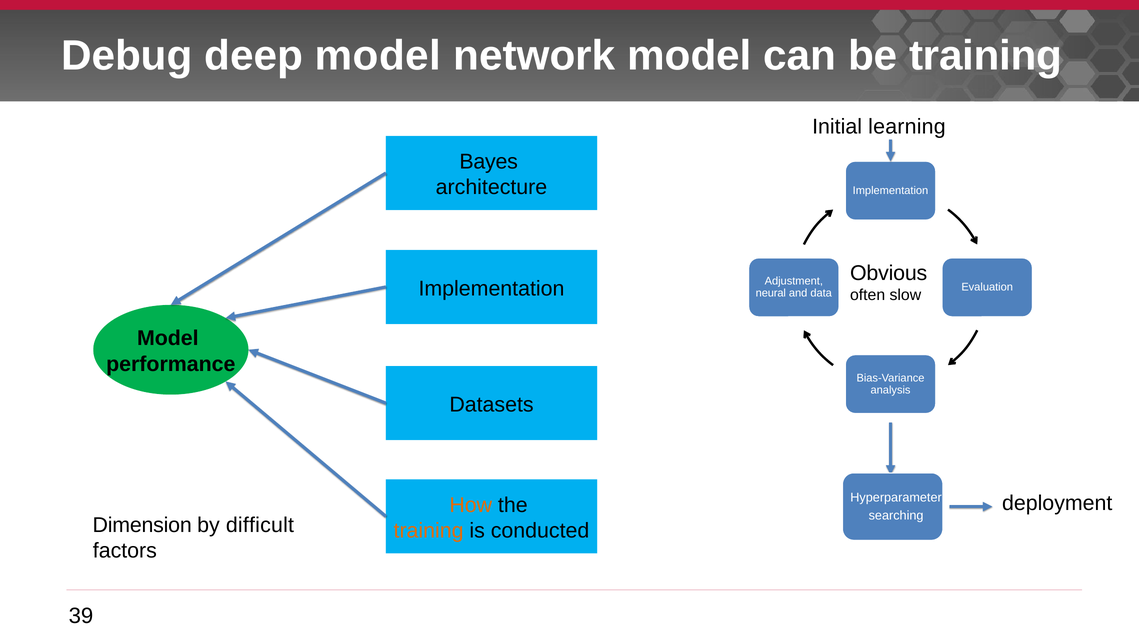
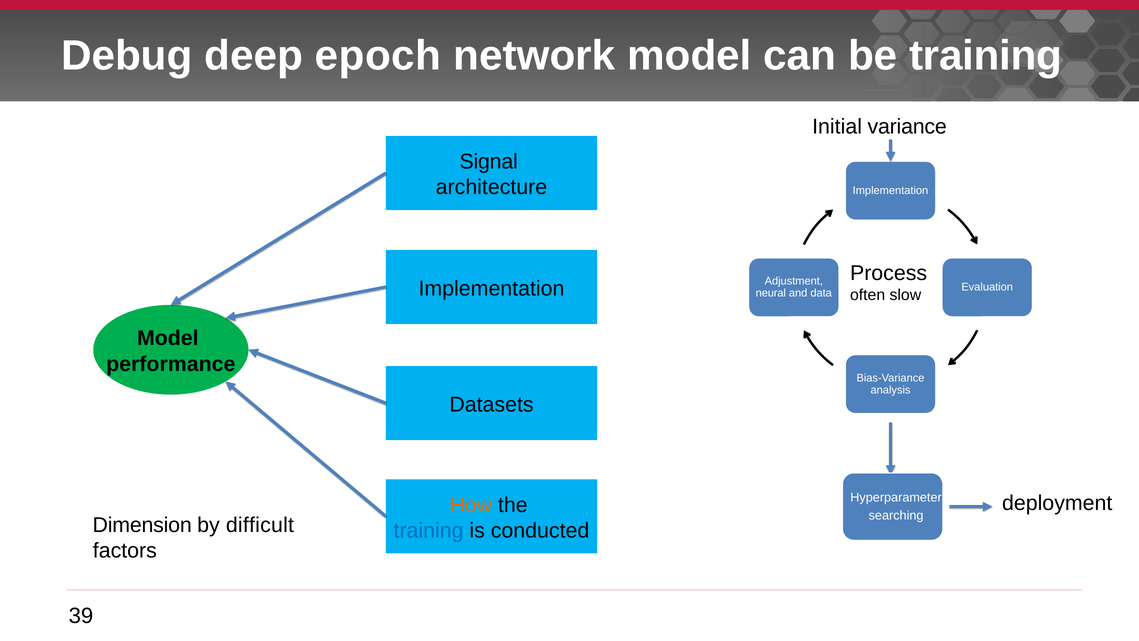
deep model: model -> epoch (378, 56)
learning: learning -> variance (907, 127)
Bayes: Bayes -> Signal (489, 162)
Obvious: Obvious -> Process (889, 273)
training colour: orange -> blue (429, 530)
